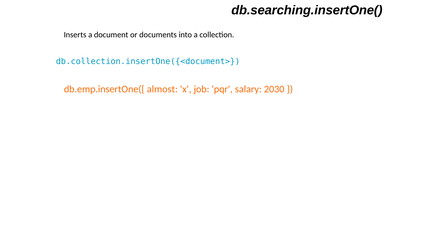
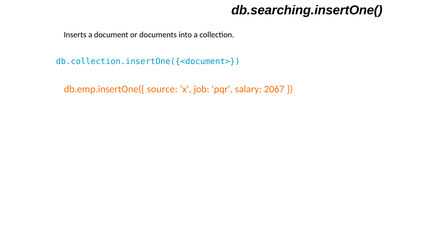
almost: almost -> source (162, 89)
2030: 2030 -> 2067 (274, 89)
